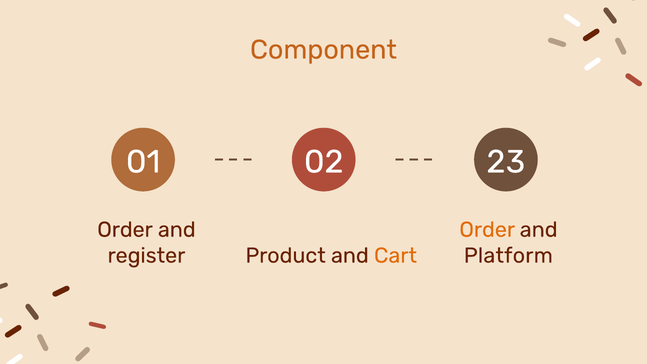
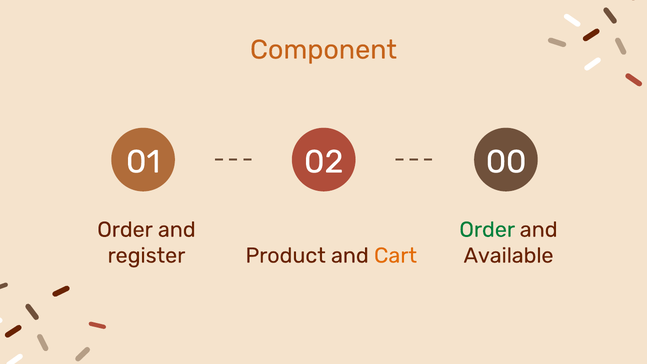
23: 23 -> 00 (506, 162)
Order colour: orange -> green (487, 230)
Platform: Platform -> Available (509, 256)
